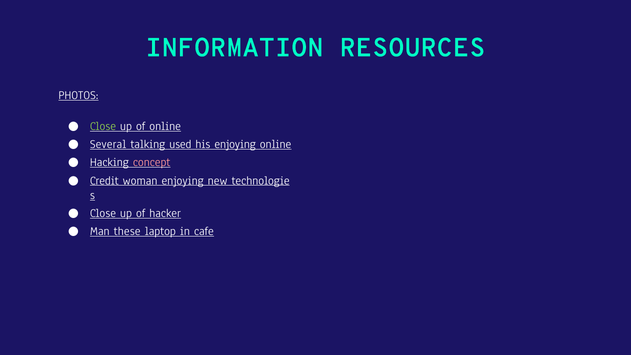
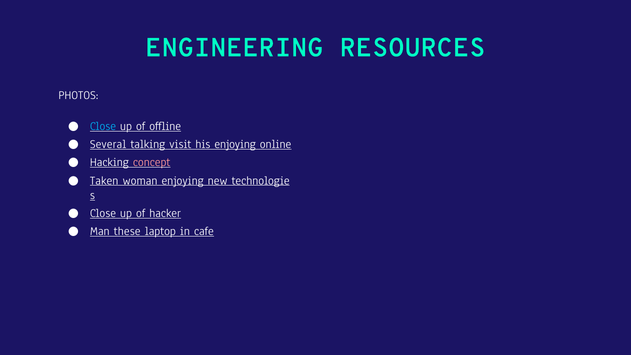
INFORMATION: INFORMATION -> ENGINEERING (234, 48)
PHOTOS underline: present -> none (78, 95)
Close colour: light green -> light blue (103, 126)
of online: online -> offline (165, 126)
used: used -> visit (180, 144)
Credit: Credit -> Taken (104, 180)
